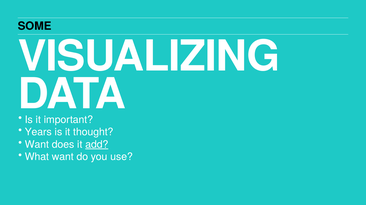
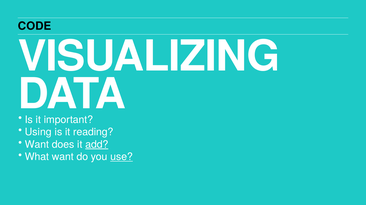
SOME: SOME -> CODE (35, 26)
Years: Years -> Using (38, 132)
thought: thought -> reading (93, 132)
use underline: none -> present (122, 157)
